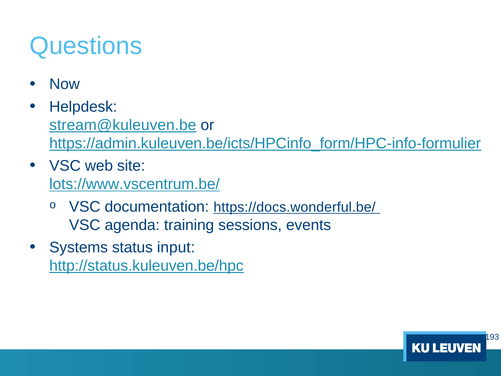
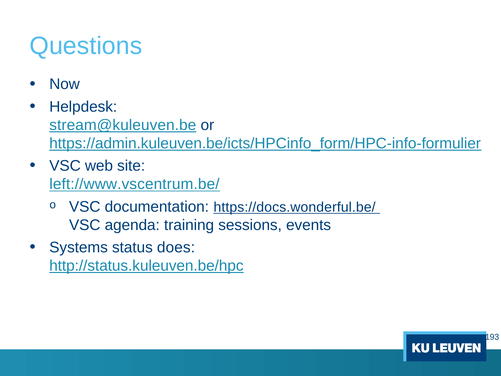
lots://www.vscentrum.be/: lots://www.vscentrum.be/ -> left://www.vscentrum.be/ (134, 184)
input: input -> does (176, 247)
